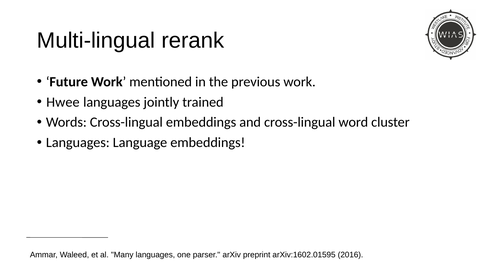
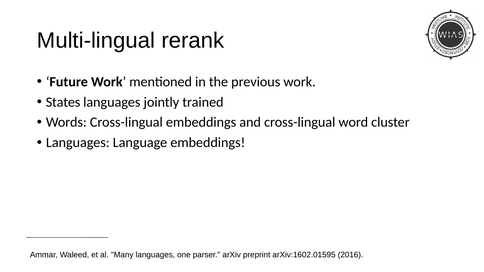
Hwee: Hwee -> States (63, 102)
